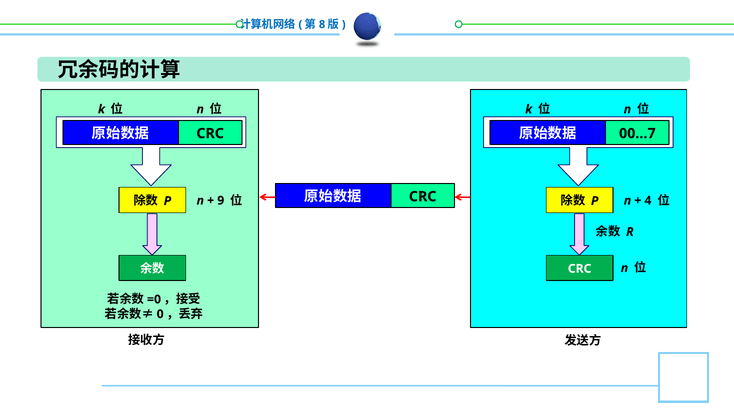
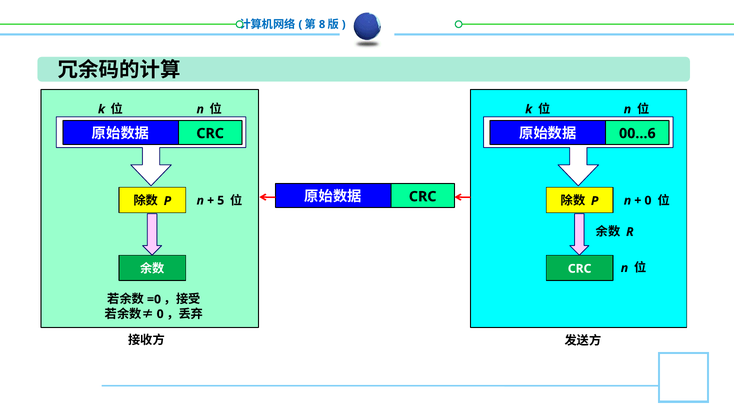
00…7: 00…7 -> 00…6 (637, 133)
9: 9 -> 5 (221, 200)
4: 4 -> 0 (648, 200)
